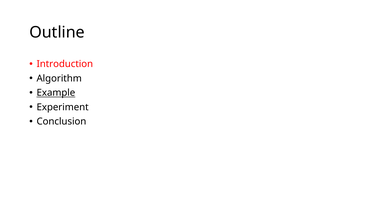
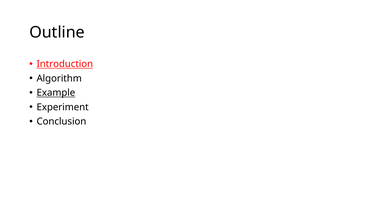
Introduction underline: none -> present (65, 64)
